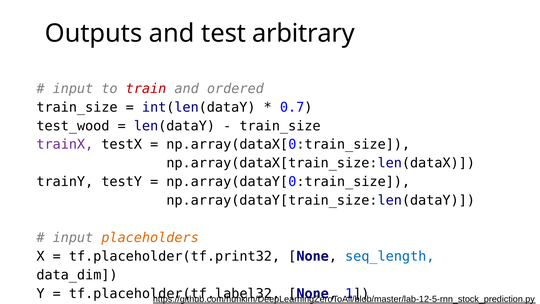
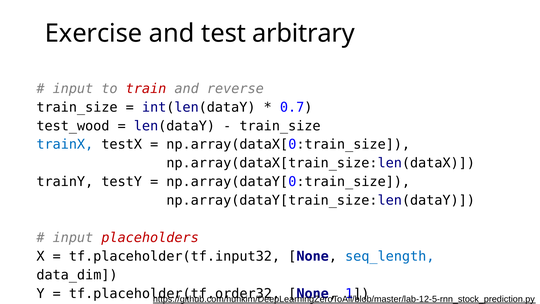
Outputs: Outputs -> Exercise (94, 33)
ordered: ordered -> reverse (235, 89)
trainX colour: purple -> blue (65, 144)
placeholders colour: orange -> red (150, 238)
tf.placeholder(tf.print32: tf.placeholder(tf.print32 -> tf.placeholder(tf.input32 (174, 256)
tf.placeholder(tf.label32: tf.placeholder(tf.label32 -> tf.placeholder(tf.order32 (174, 293)
